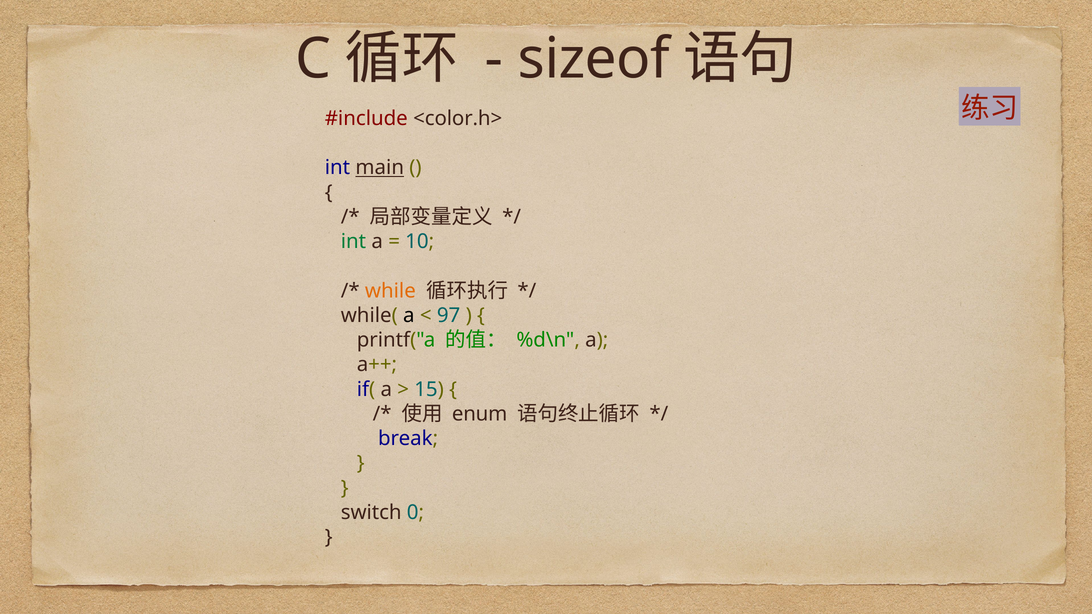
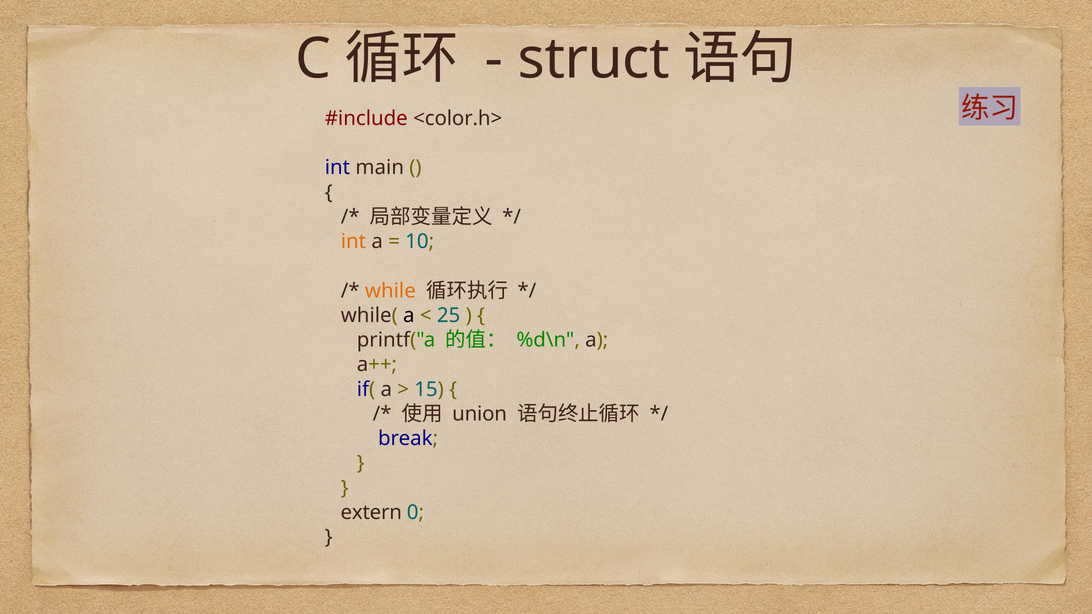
sizeof: sizeof -> struct (594, 59)
main underline: present -> none (380, 168)
int colour: green -> orange (353, 242)
97: 97 -> 25 (449, 316)
enum: enum -> union (480, 414)
switch: switch -> extern (371, 513)
